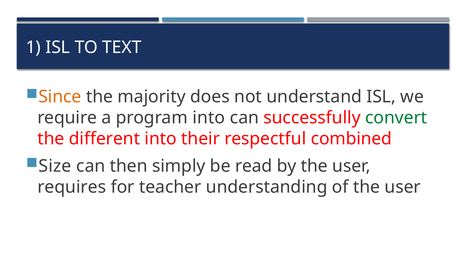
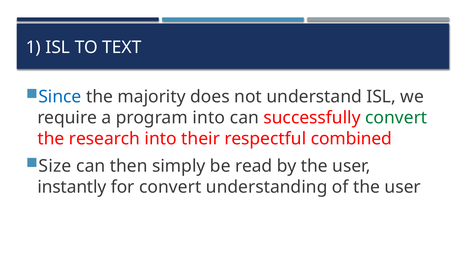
Since colour: orange -> blue (60, 97)
different: different -> research (104, 139)
requires: requires -> instantly (72, 187)
for teacher: teacher -> convert (170, 187)
